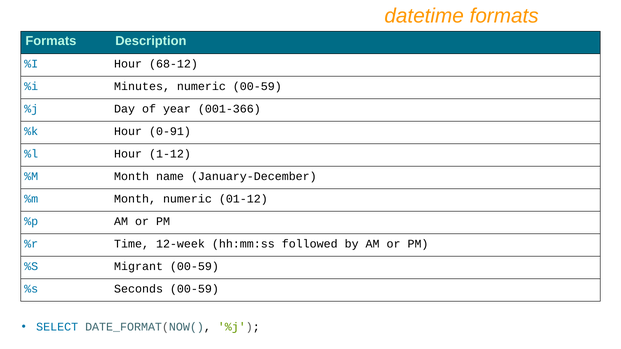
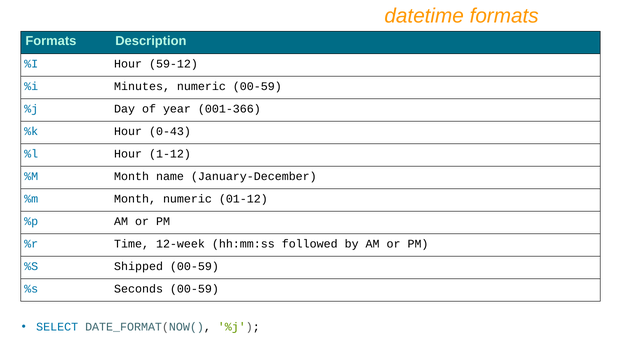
68-12: 68-12 -> 59-12 (173, 64)
0-91: 0-91 -> 0-43 (170, 132)
Migrant: Migrant -> Shipped (139, 267)
